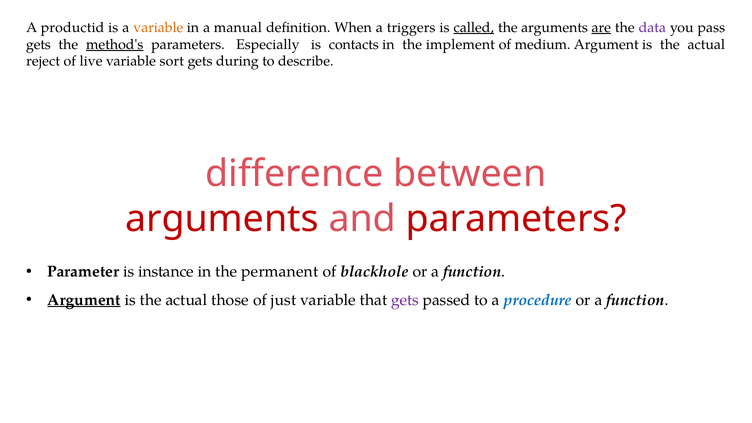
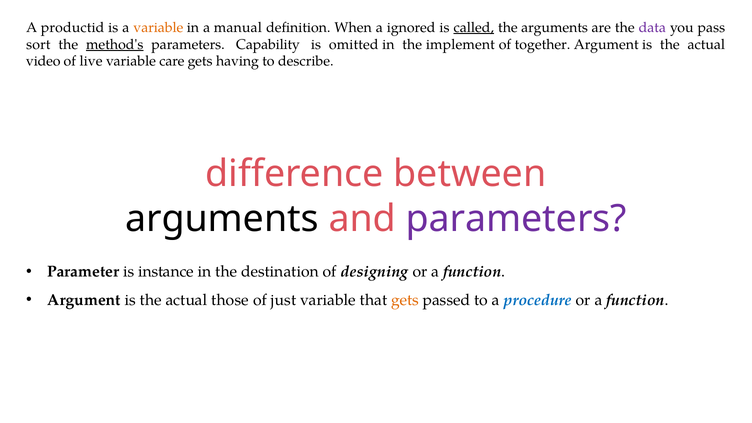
triggers: triggers -> ignored (411, 27)
are underline: present -> none (601, 27)
gets: gets -> sort (38, 44)
Especially: Especially -> Capability (268, 44)
contacts: contacts -> omitted (354, 44)
medium: medium -> together (543, 44)
reject: reject -> video (43, 61)
sort: sort -> care (172, 61)
during: during -> having (237, 61)
arguments colour: red -> black (222, 219)
parameters colour: red -> purple (516, 219)
permanent: permanent -> destination (280, 272)
blackhole: blackhole -> designing (375, 272)
Argument underline: present -> none (84, 300)
gets colour: purple -> orange (405, 300)
